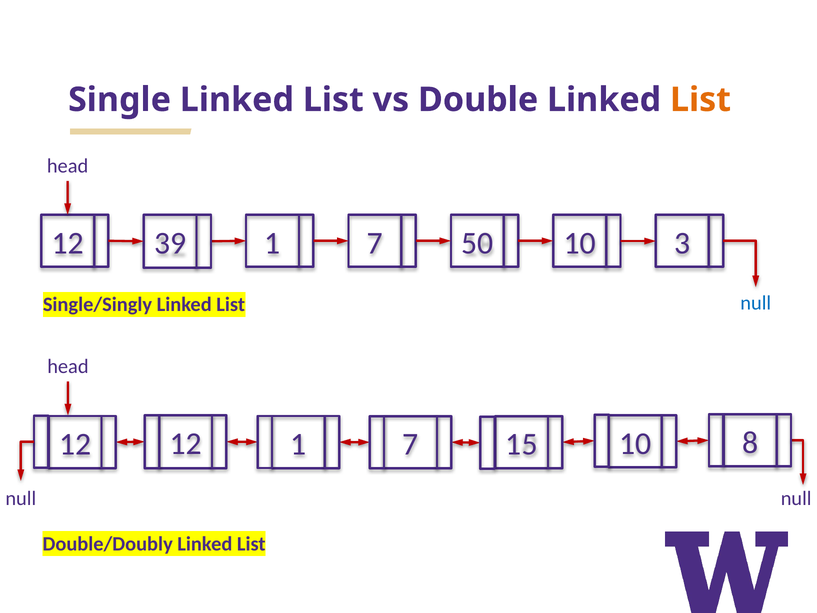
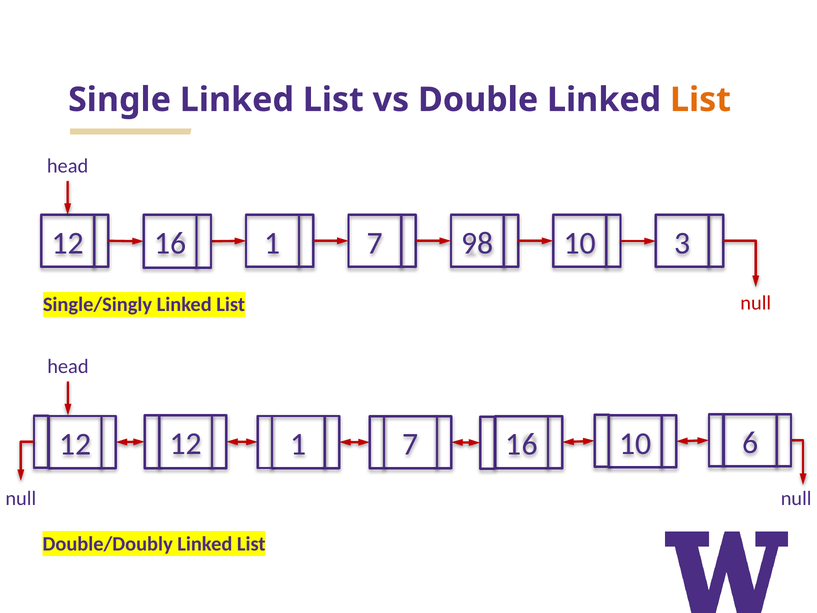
12 39: 39 -> 16 (170, 243)
50: 50 -> 98 (477, 243)
null colour: blue -> red (756, 303)
7 15: 15 -> 16 (522, 444)
8: 8 -> 6 (750, 442)
